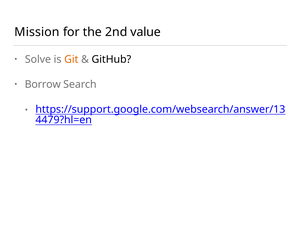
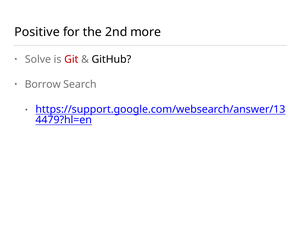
Mission: Mission -> Positive (37, 32)
value: value -> more (146, 32)
Git colour: orange -> red (71, 60)
